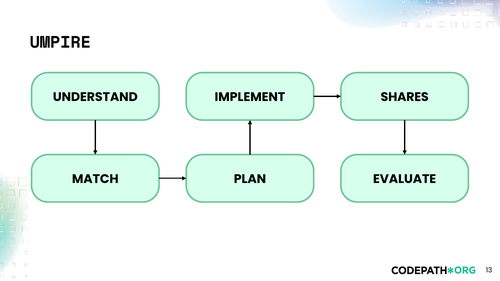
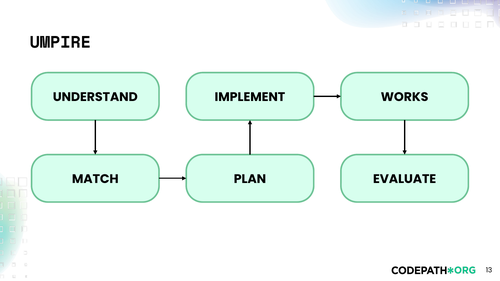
SHARES: SHARES -> WORKS (405, 97)
